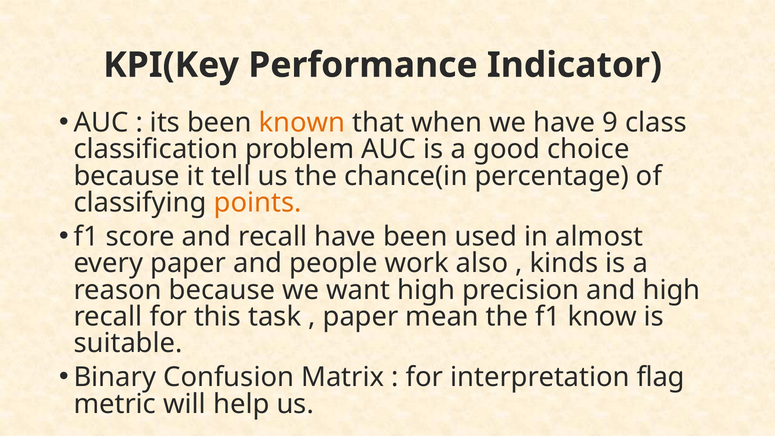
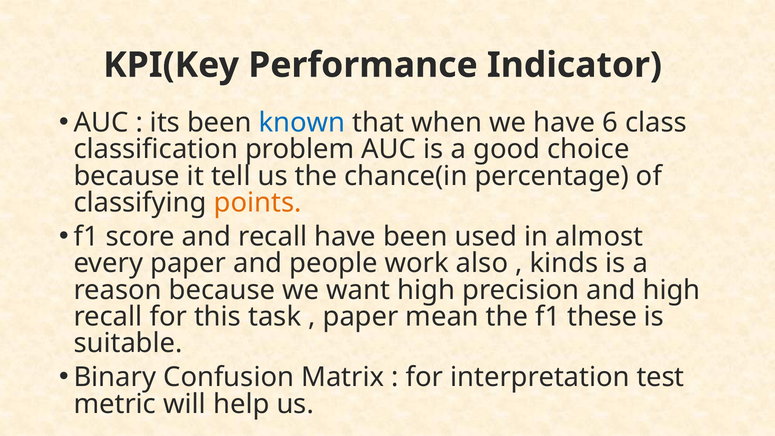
known colour: orange -> blue (302, 123)
9: 9 -> 6 (610, 123)
know: know -> these (602, 317)
flag: flag -> test (661, 377)
